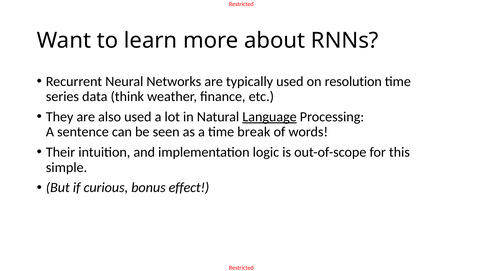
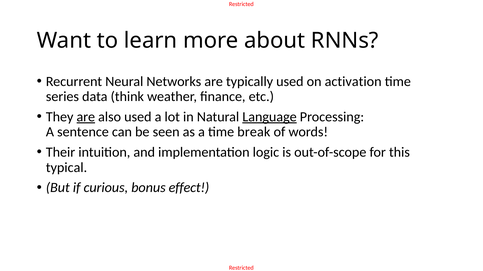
resolution: resolution -> activation (353, 82)
are underline: none -> present (86, 117)
simple: simple -> typical (67, 168)
